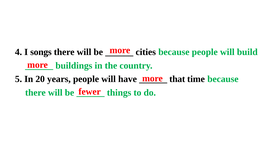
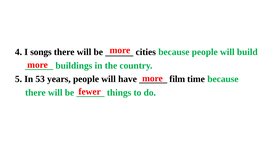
20: 20 -> 53 (40, 79)
that: that -> film (177, 79)
